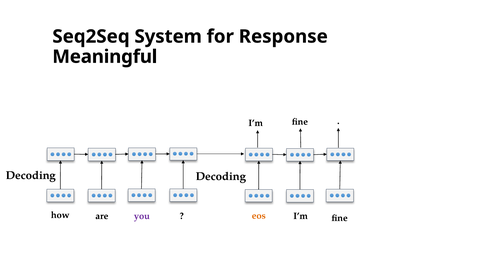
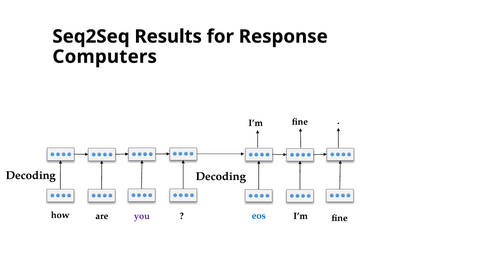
System: System -> Results (168, 37)
Meaningful: Meaningful -> Computers (105, 57)
eos colour: orange -> blue (259, 216)
